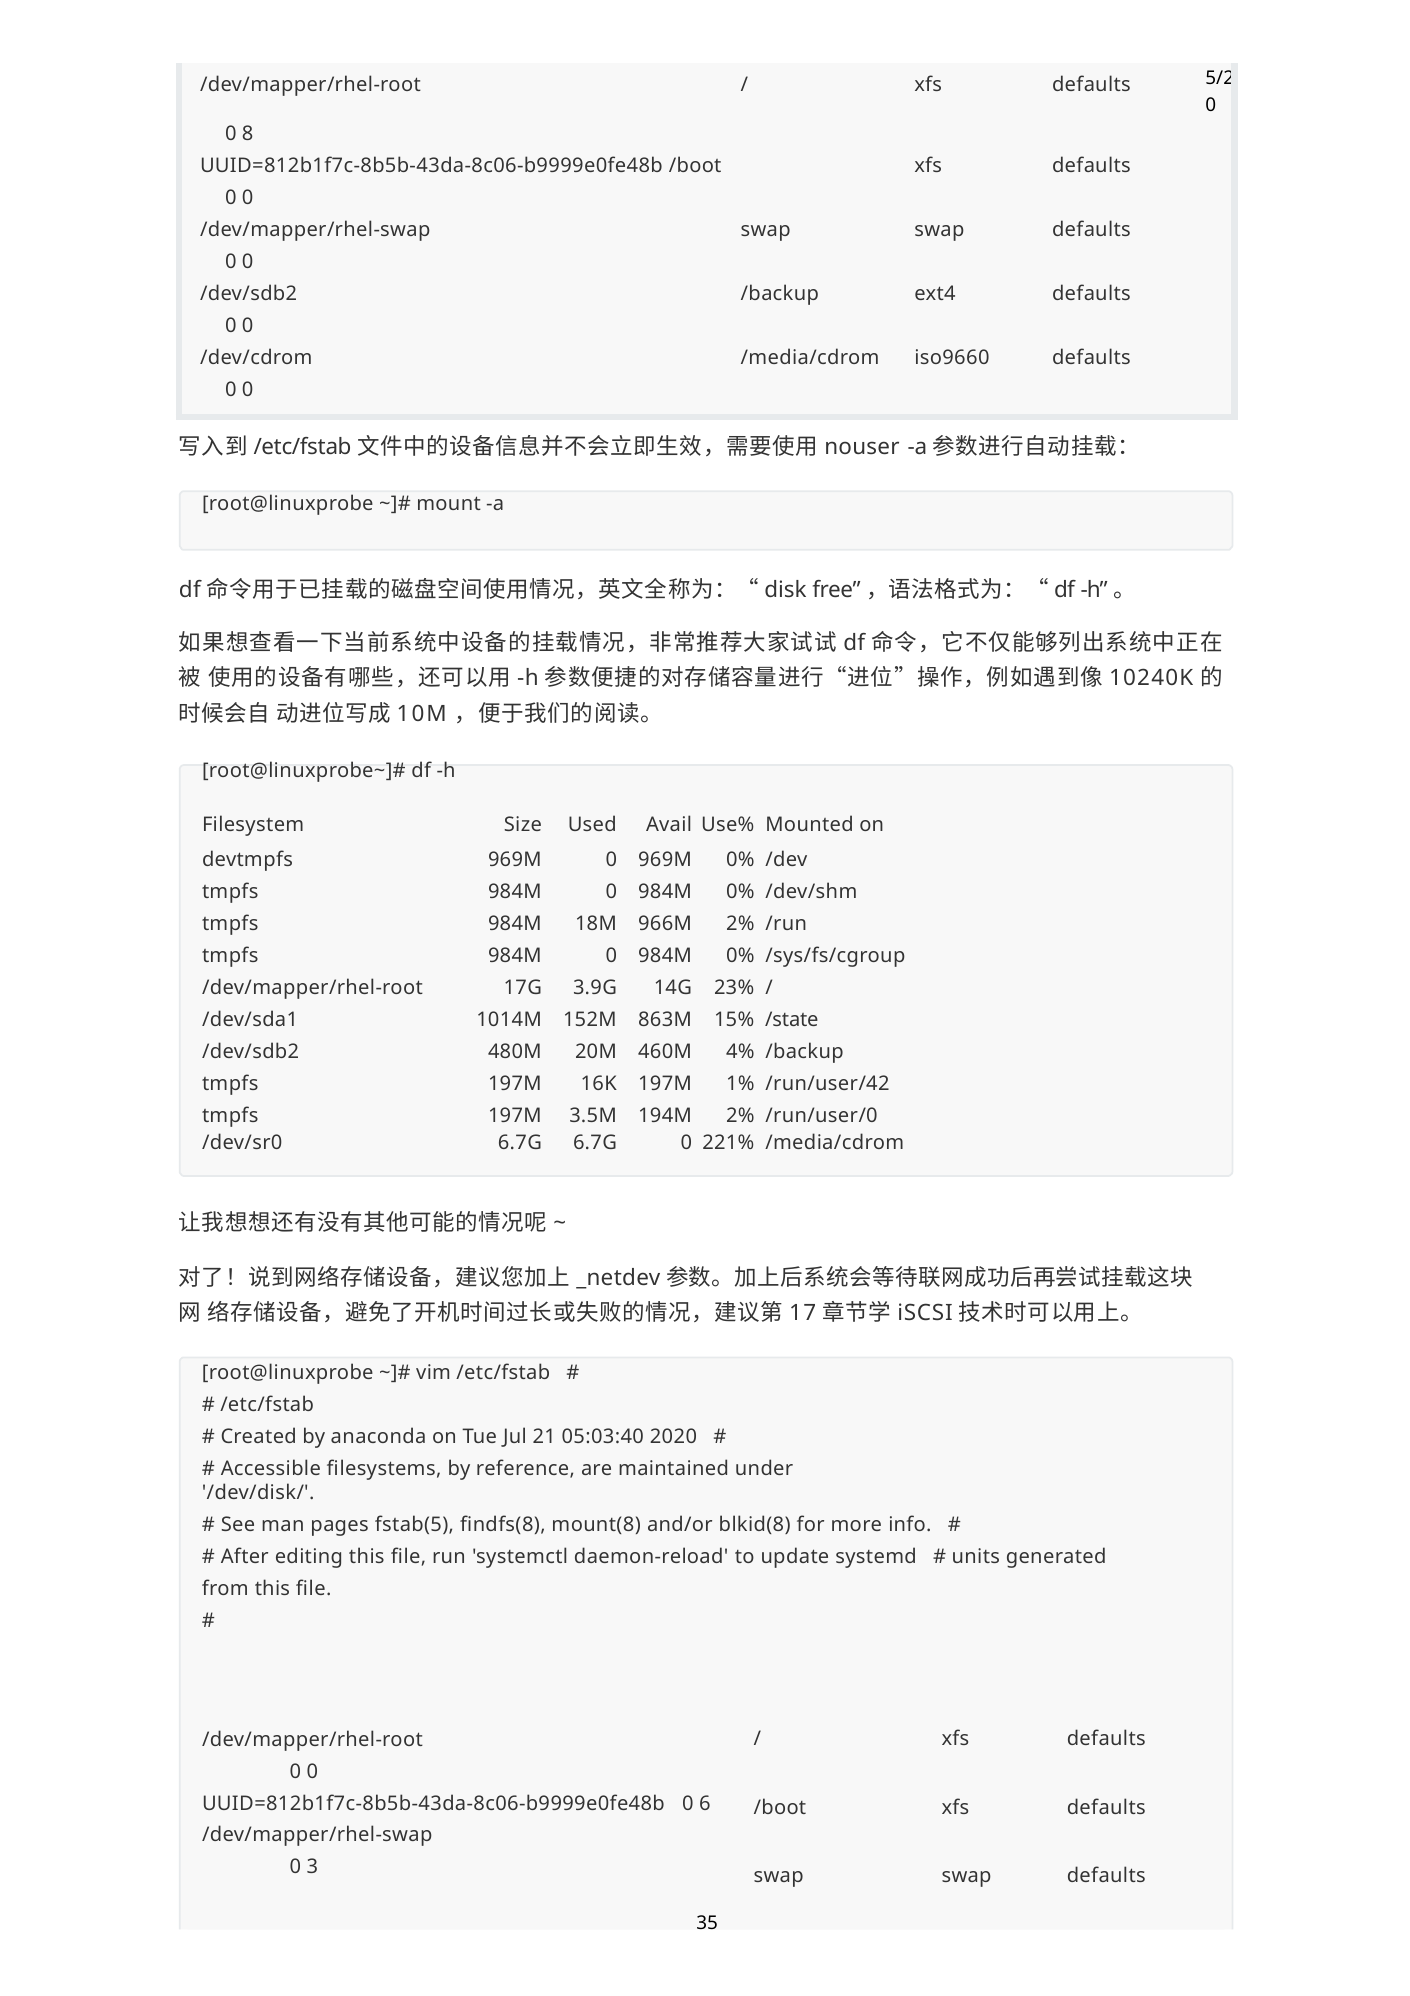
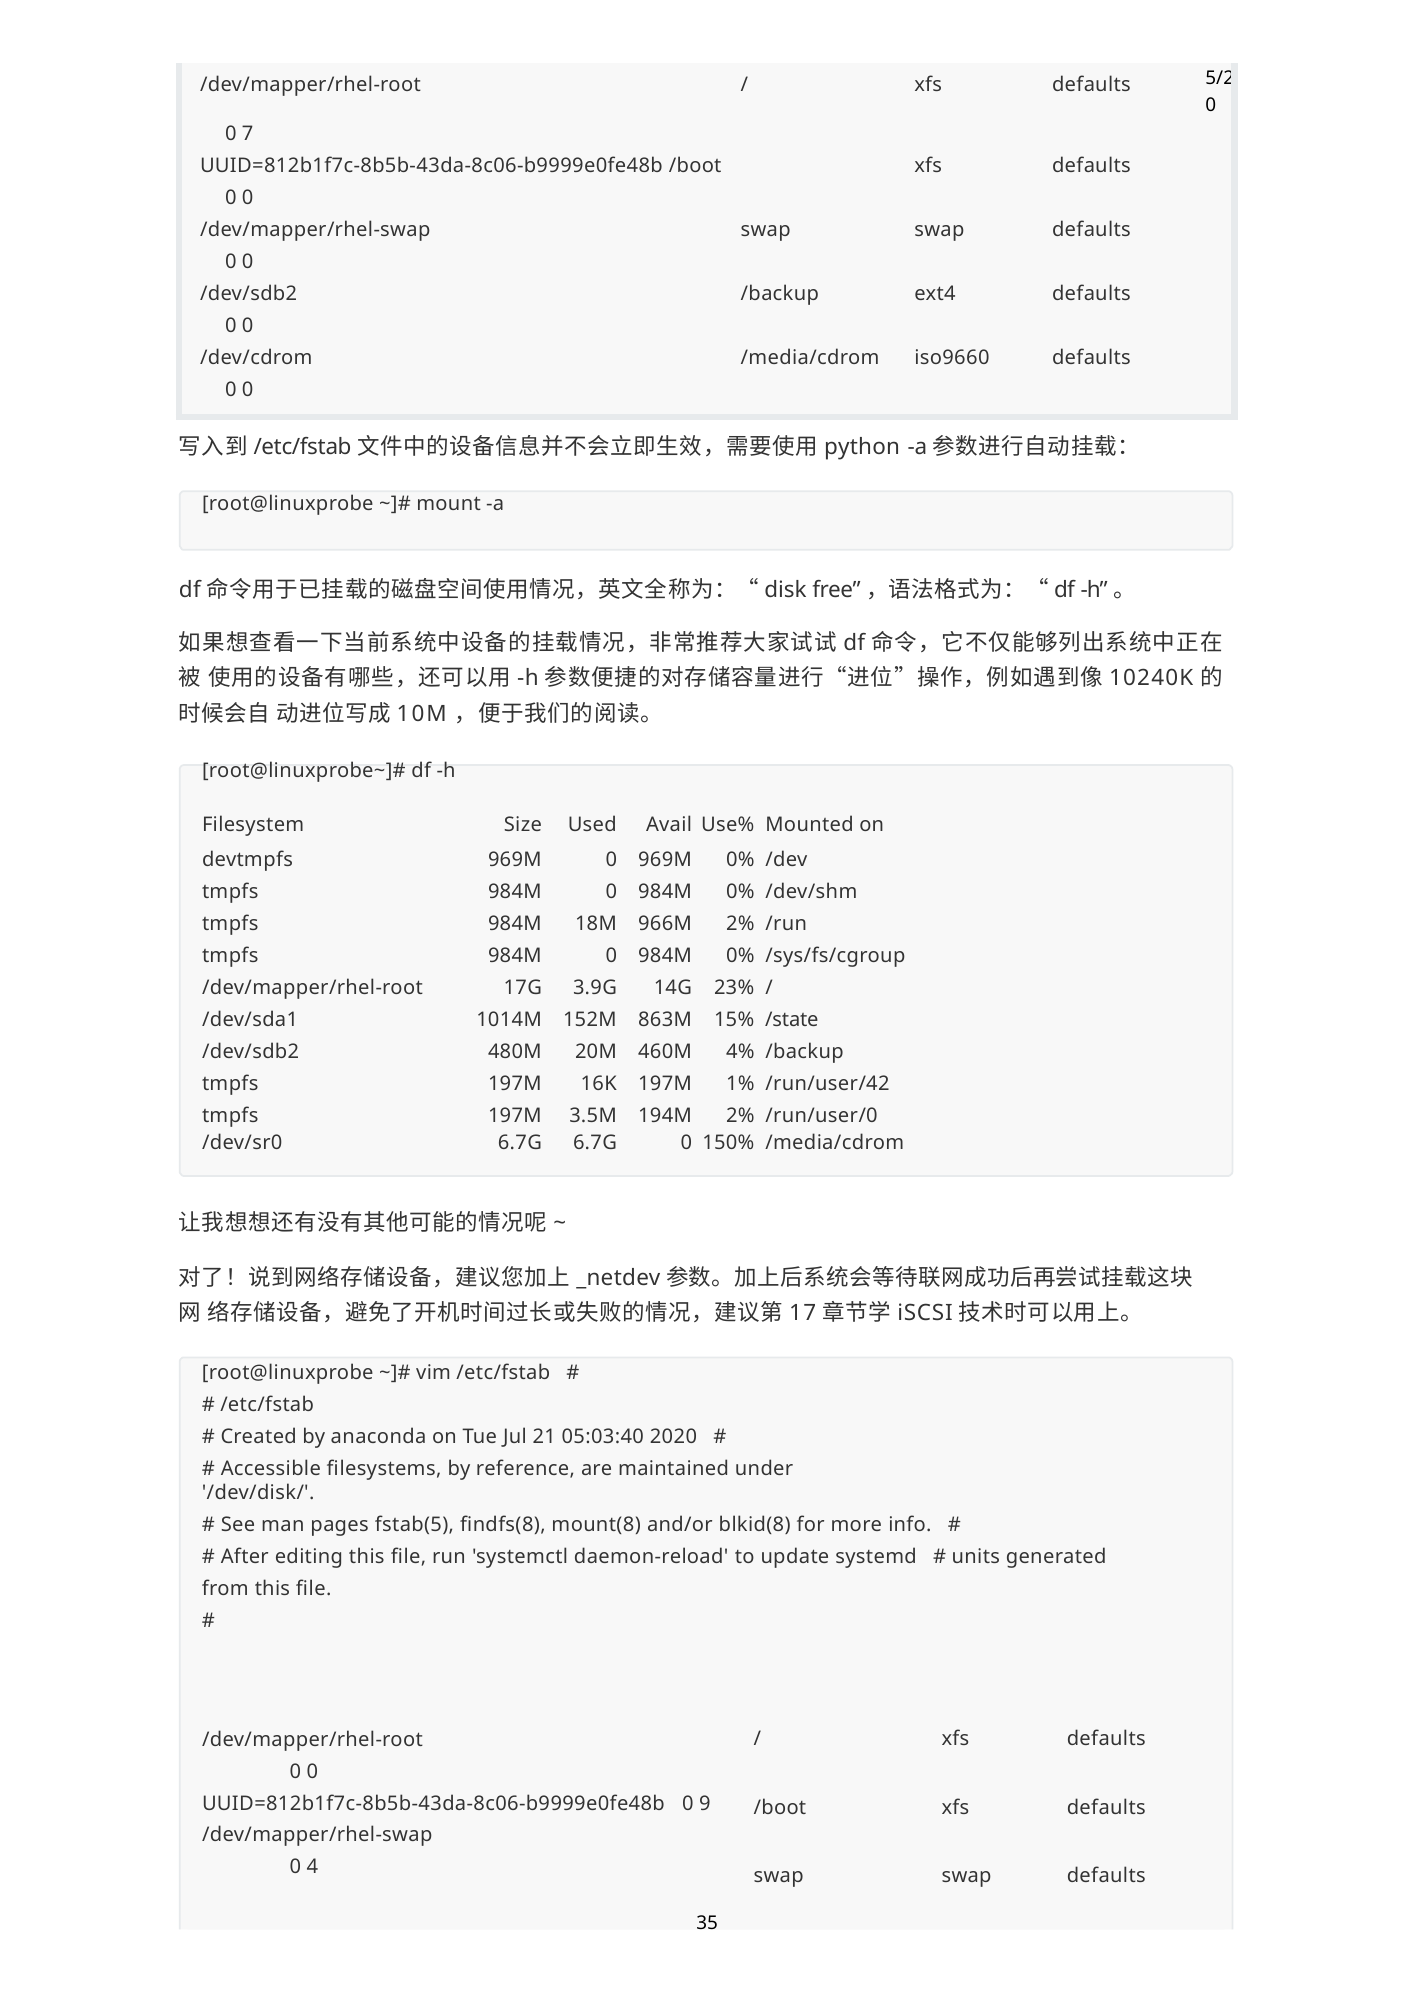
8: 8 -> 7 (248, 134)
nouser: nouser -> python (862, 447)
221%: 221% -> 150% (728, 1142)
6: 6 -> 9 (705, 1803)
3: 3 -> 4 (312, 1867)
